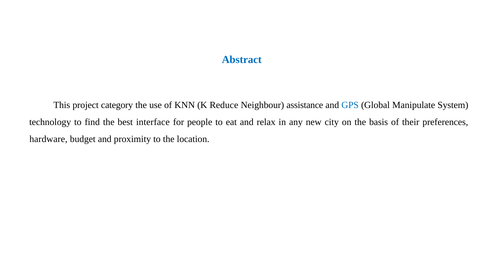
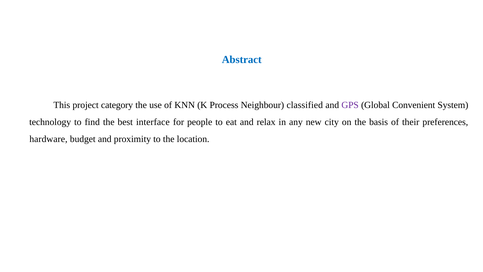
Reduce: Reduce -> Process (224, 105)
assistance: assistance -> classified (305, 105)
GPS colour: blue -> purple (350, 105)
Manipulate: Manipulate -> Convenient (414, 105)
